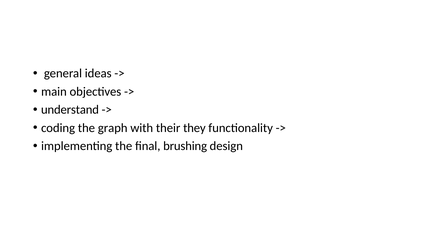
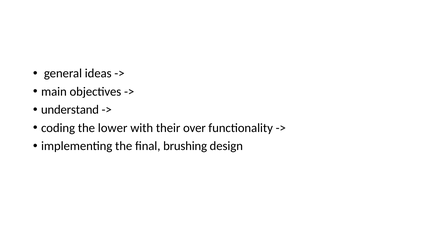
graph: graph -> lower (113, 128)
they: they -> over (194, 128)
